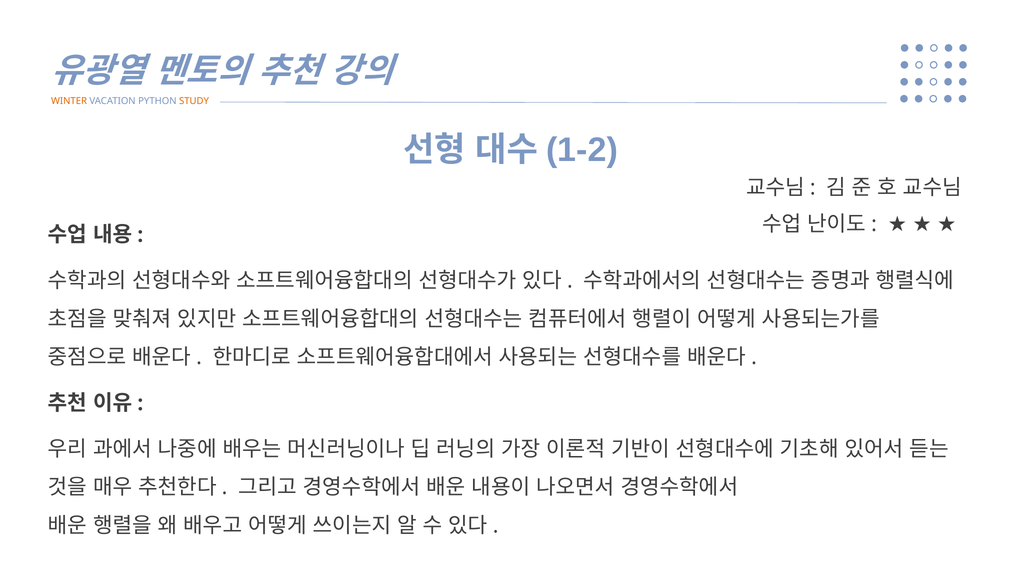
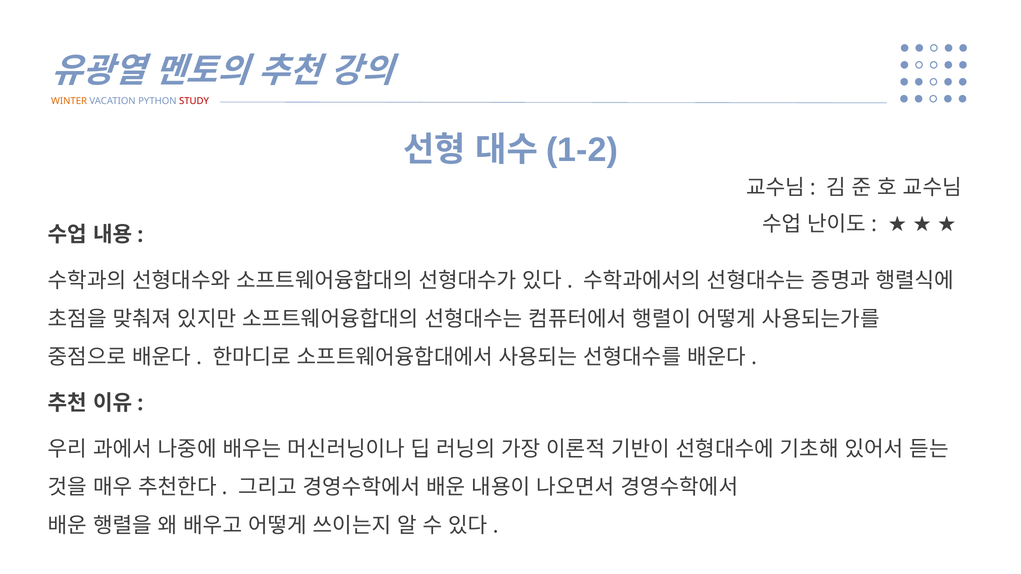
STUDY colour: orange -> red (194, 101)
